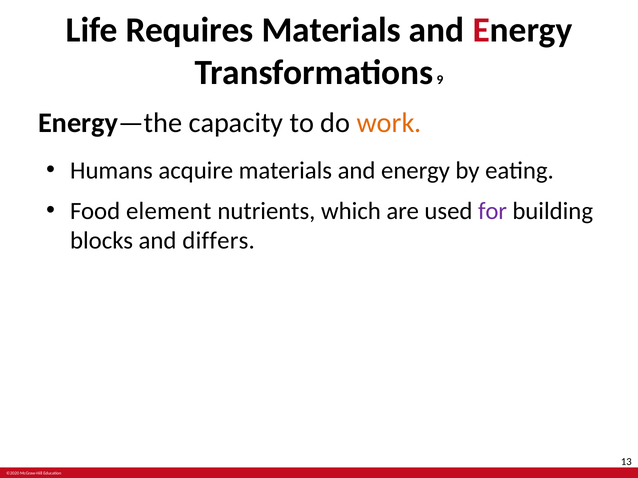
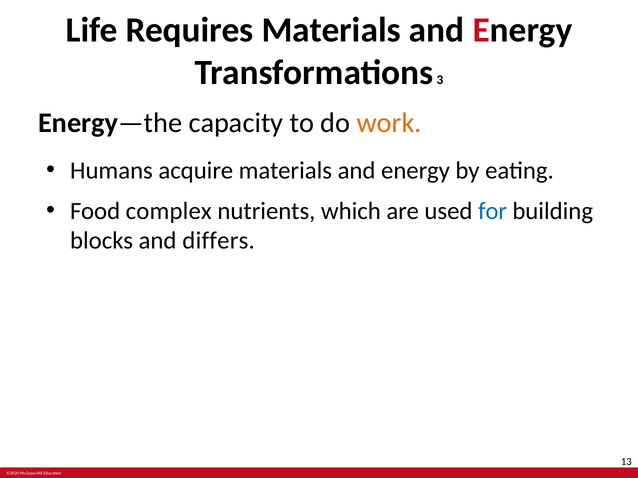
9: 9 -> 3 (440, 80)
element: element -> complex (169, 211)
for colour: purple -> blue (493, 211)
